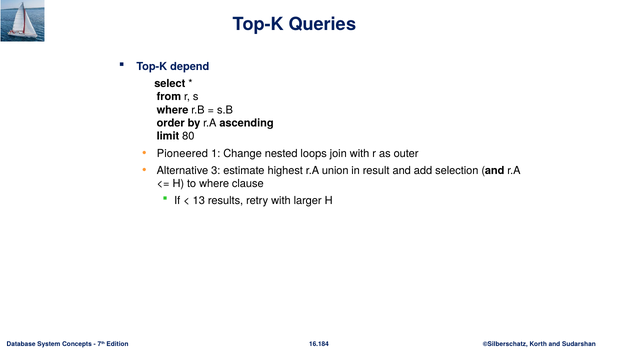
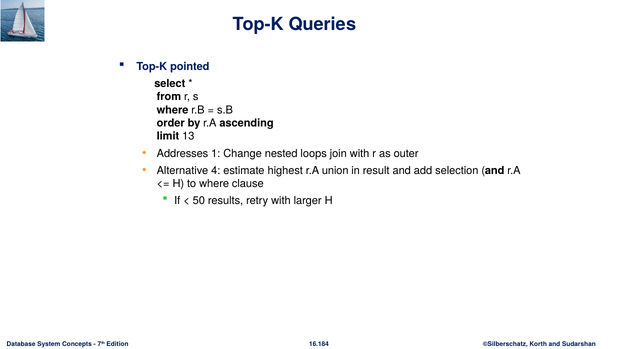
depend: depend -> pointed (190, 67)
80: 80 -> 13 (188, 136)
Pioneered: Pioneered -> Addresses (182, 153)
3: 3 -> 4 (216, 170)
13: 13 -> 50 (199, 200)
